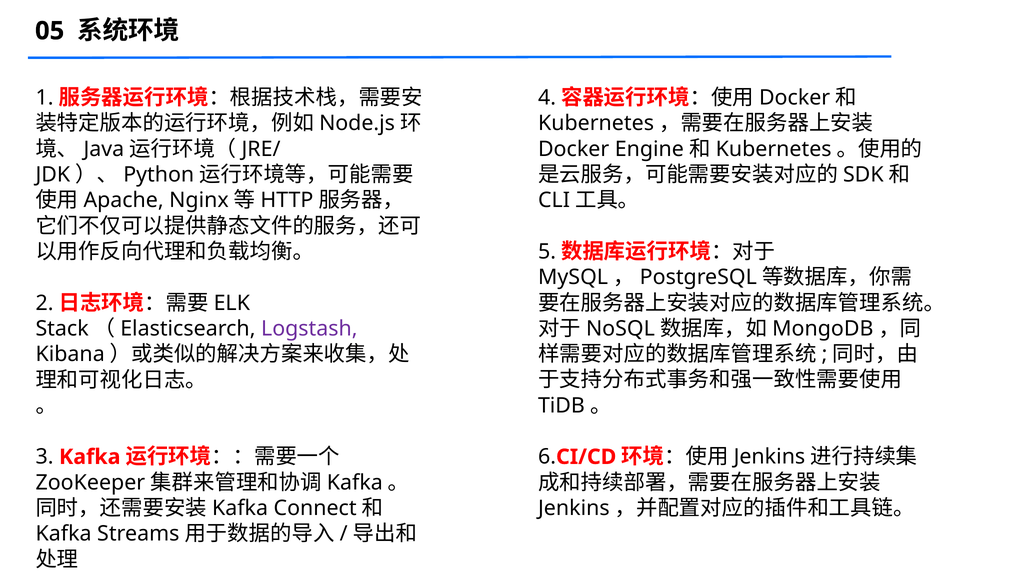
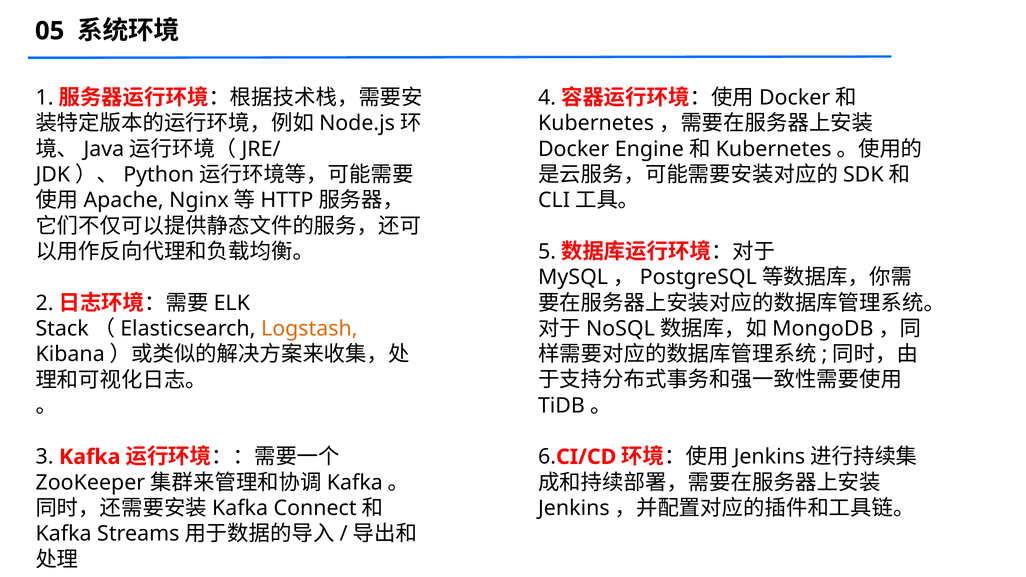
Logstash colour: purple -> orange (309, 329)
